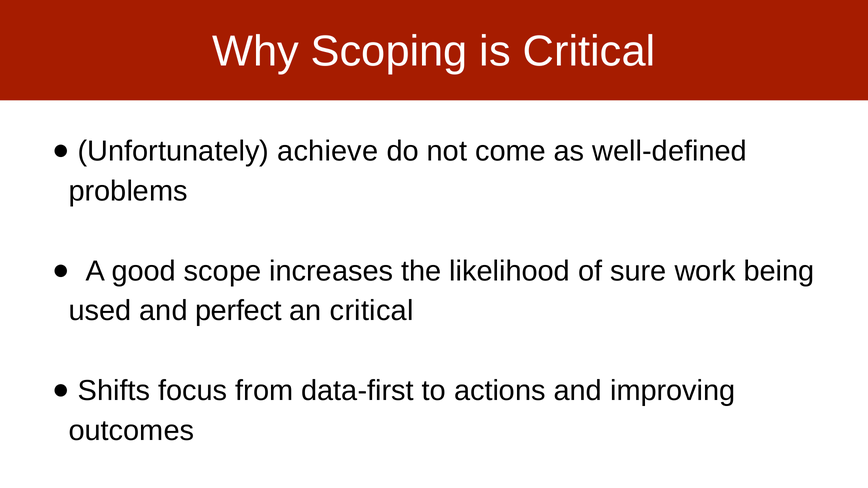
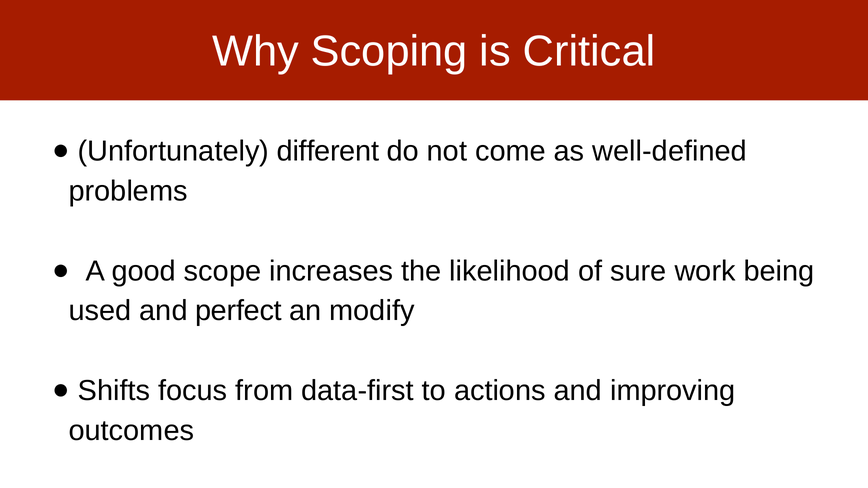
achieve: achieve -> different (328, 151)
an critical: critical -> modify (372, 311)
